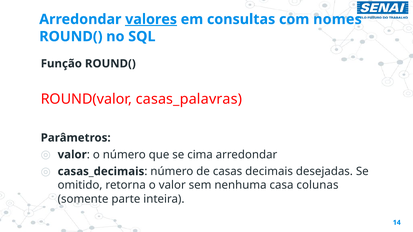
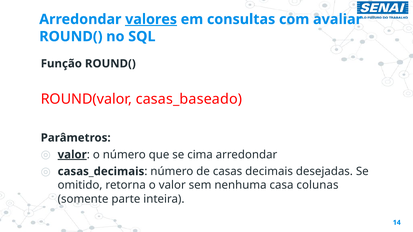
nomes: nomes -> avaliar (338, 19)
casas_palavras: casas_palavras -> casas_baseado (189, 99)
valor underline: none -> present (72, 155)
